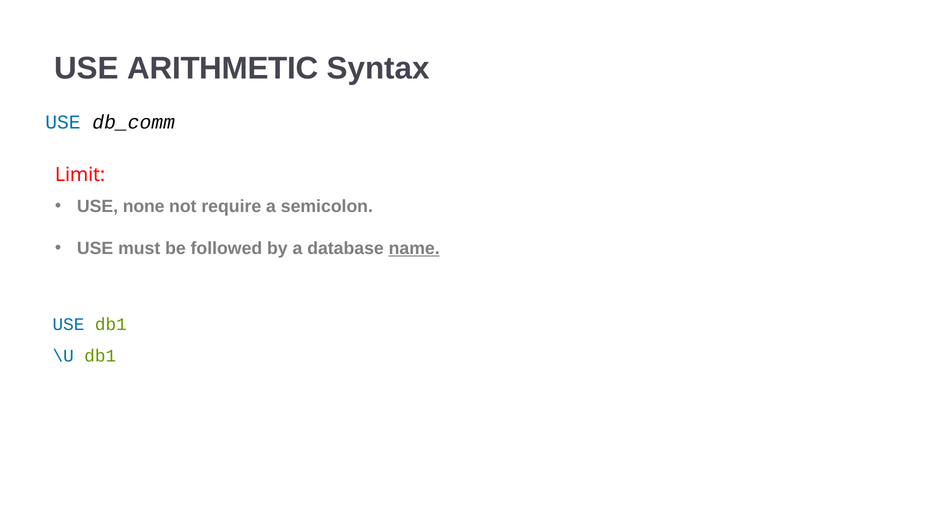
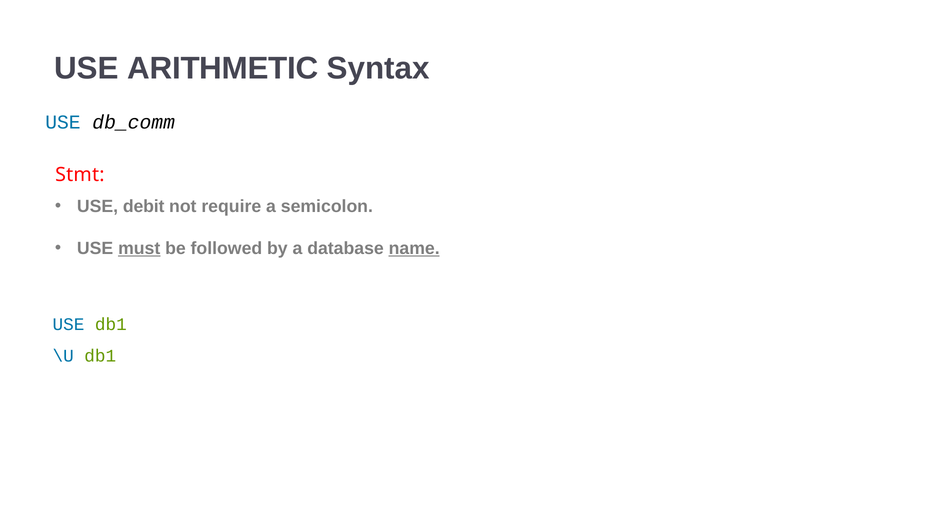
Limit: Limit -> Stmt (80, 175)
none: none -> debit (144, 206)
must underline: none -> present (139, 249)
